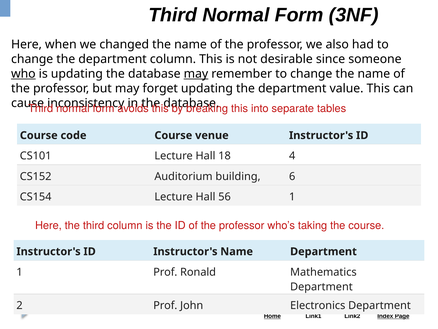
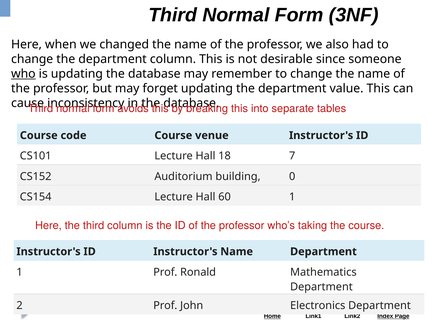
may underline: present -> none (196, 74)
4: 4 -> 7 (292, 156)
6: 6 -> 0 (292, 176)
56: 56 -> 60 (225, 197)
